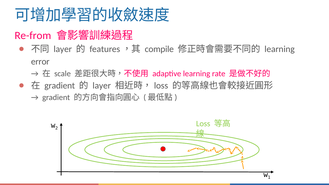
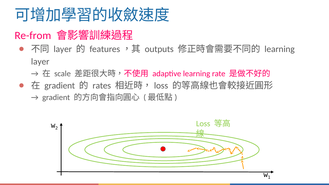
compile: compile -> outputs (159, 49)
error: error -> layer (40, 62)
layer: layer -> rates (102, 86)
